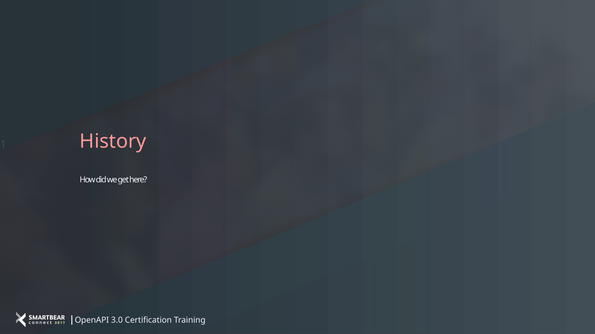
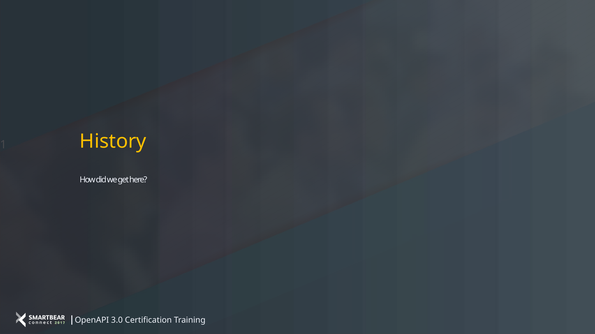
History colour: pink -> yellow (113, 142)
